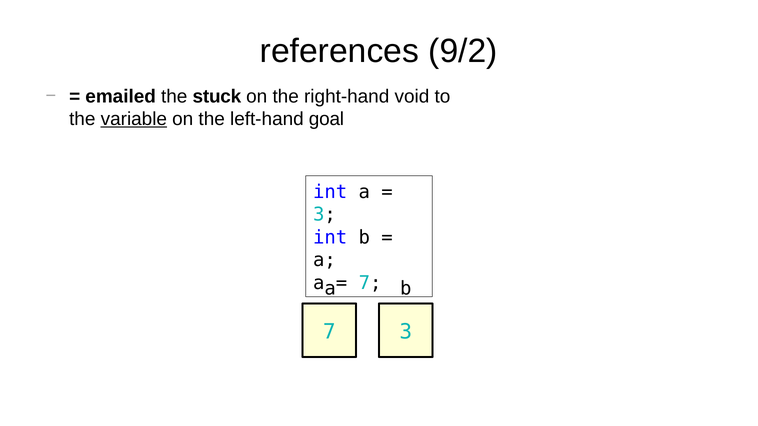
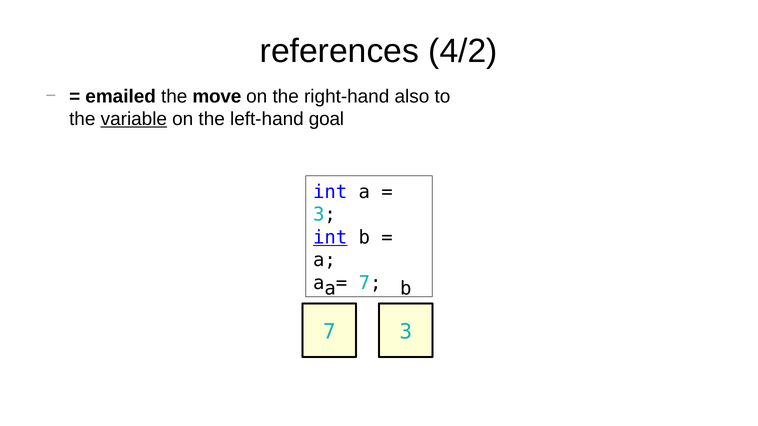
9/2: 9/2 -> 4/2 (463, 51)
stuck: stuck -> move (217, 96)
void: void -> also (412, 96)
int underline: none -> present (330, 238)
